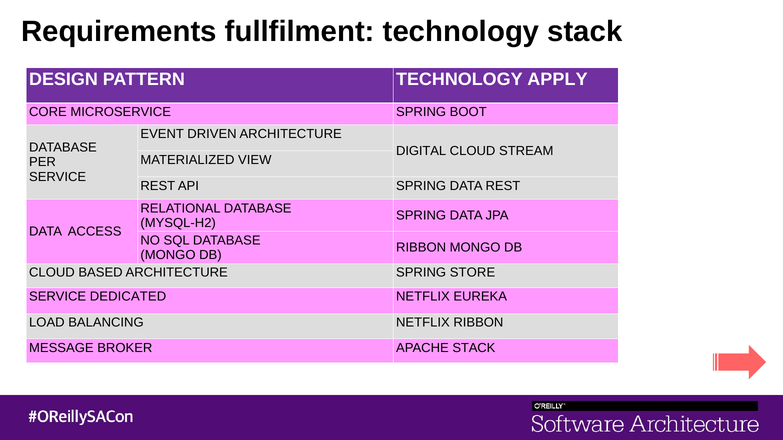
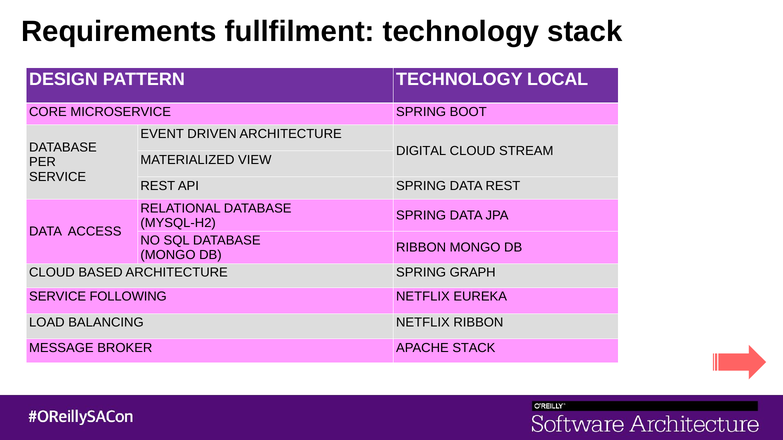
APPLY: APPLY -> LOCAL (558, 79)
STORE: STORE -> GRAPH (473, 273)
DEDICATED: DEDICATED -> FOLLOWING (128, 297)
